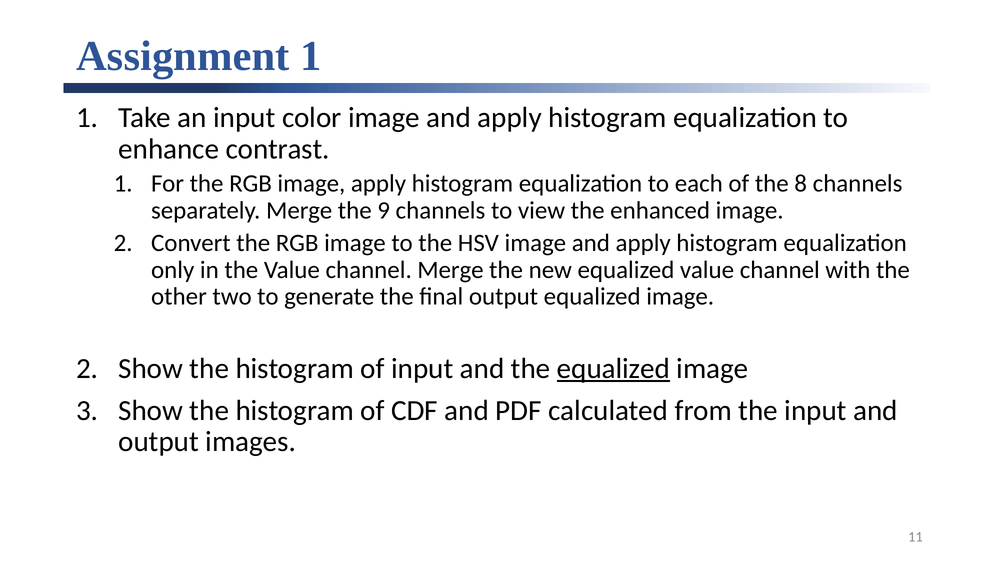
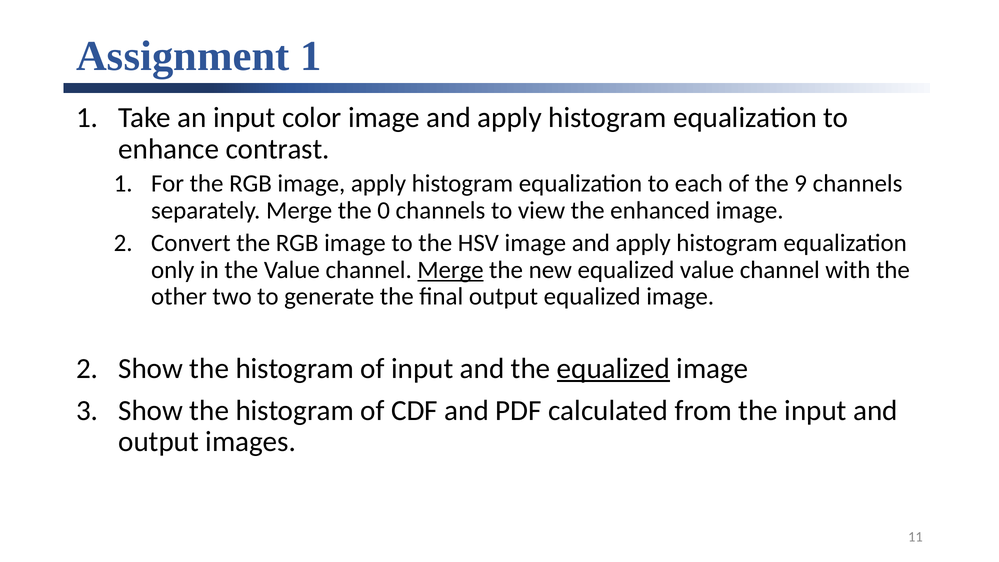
8: 8 -> 9 (801, 184)
9: 9 -> 0 (384, 211)
Merge underline: none -> present (450, 270)
